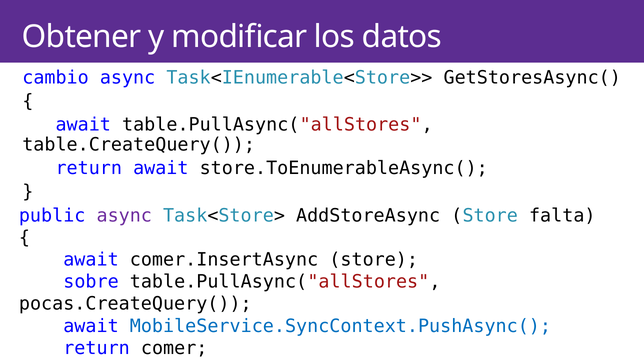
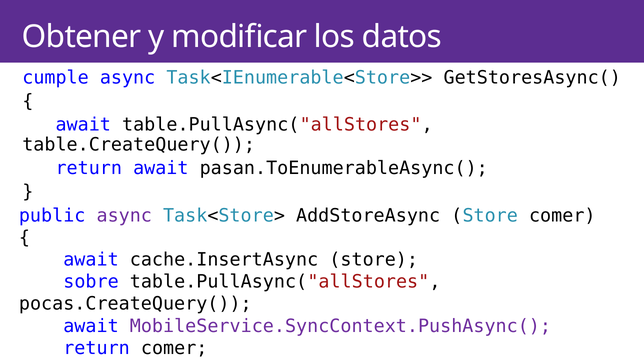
cambio: cambio -> cumple (56, 78)
store.ToEnumerableAsync(: store.ToEnumerableAsync( -> pasan.ToEnumerableAsync( (344, 168)
Store falta: falta -> comer (562, 216)
comer.InsertAsync: comer.InsertAsync -> cache.InsertAsync (224, 260)
MobileService.SyncContext.PushAsync( colour: blue -> purple (340, 326)
